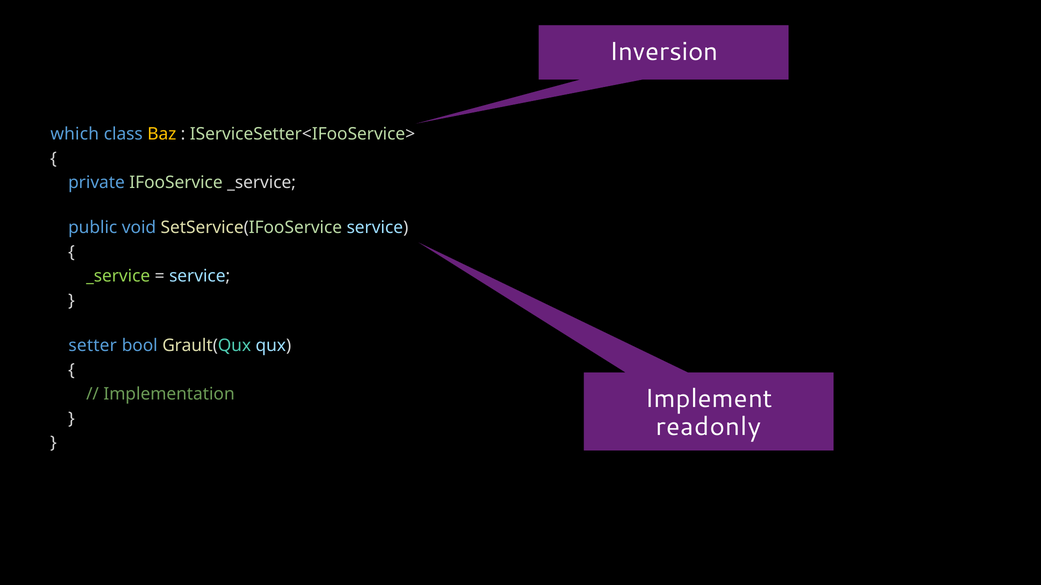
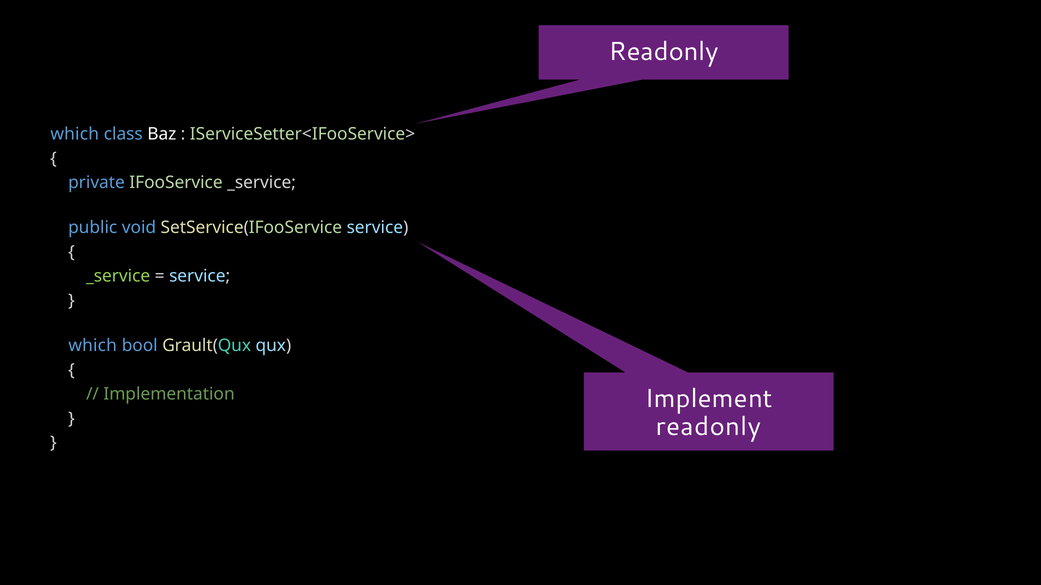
Inversion: Inversion -> Readonly (664, 52)
Baz colour: yellow -> white (162, 134)
setter: setter -> which (93, 346)
